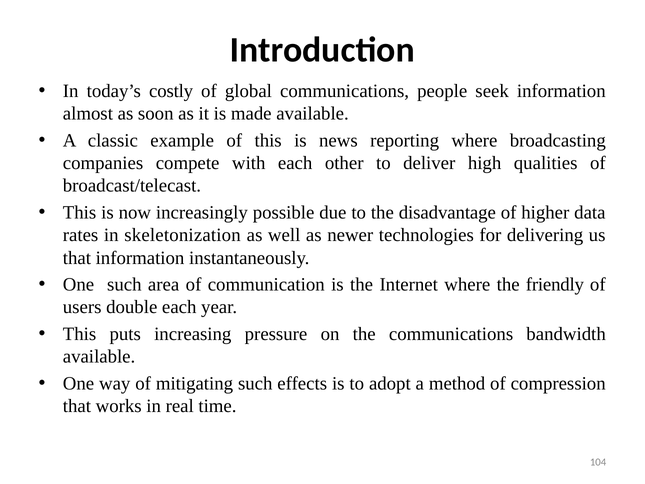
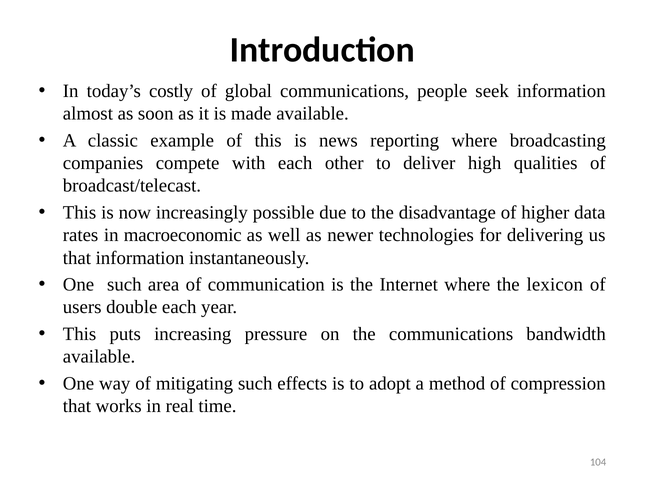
skeletonization: skeletonization -> macroeconomic (183, 235)
friendly: friendly -> lexicon (555, 285)
